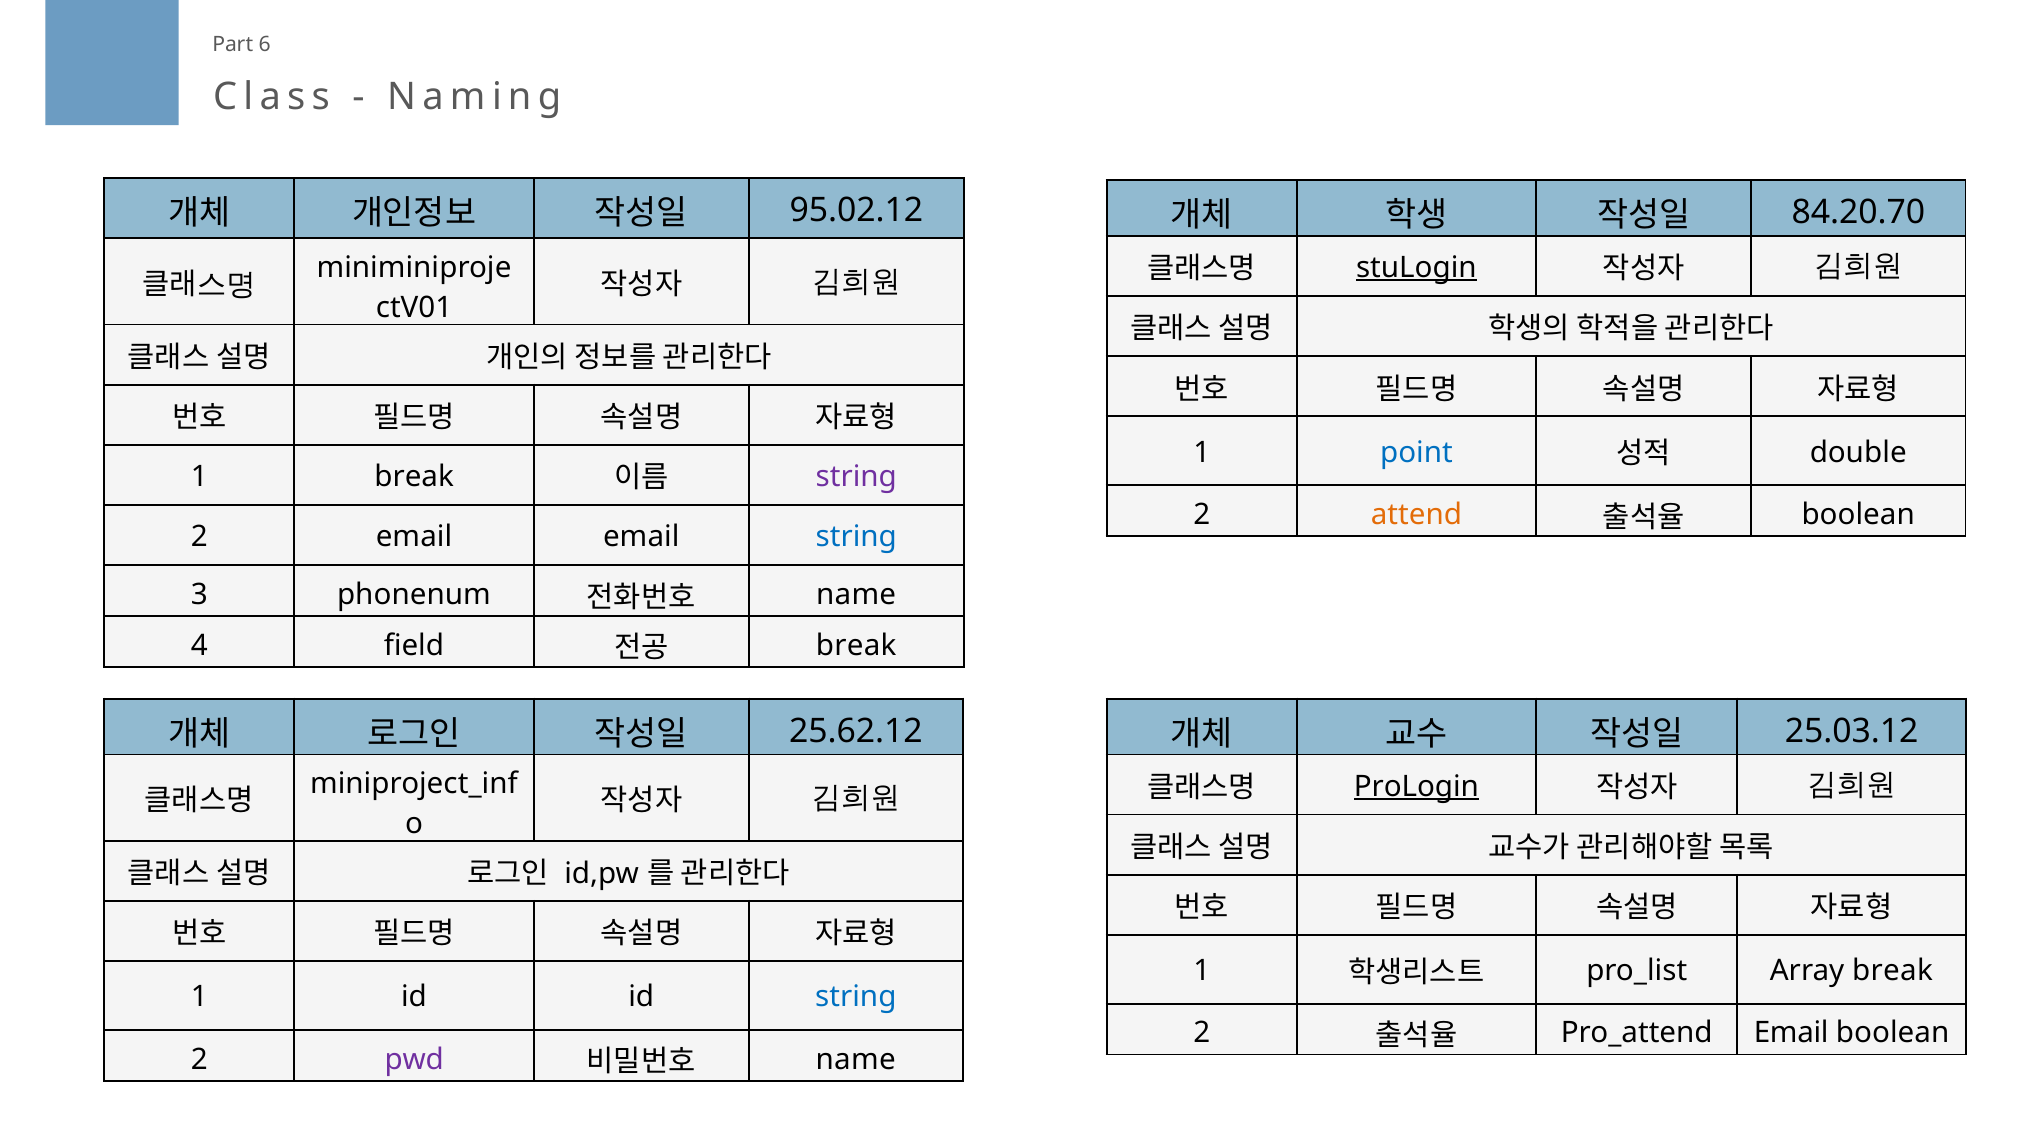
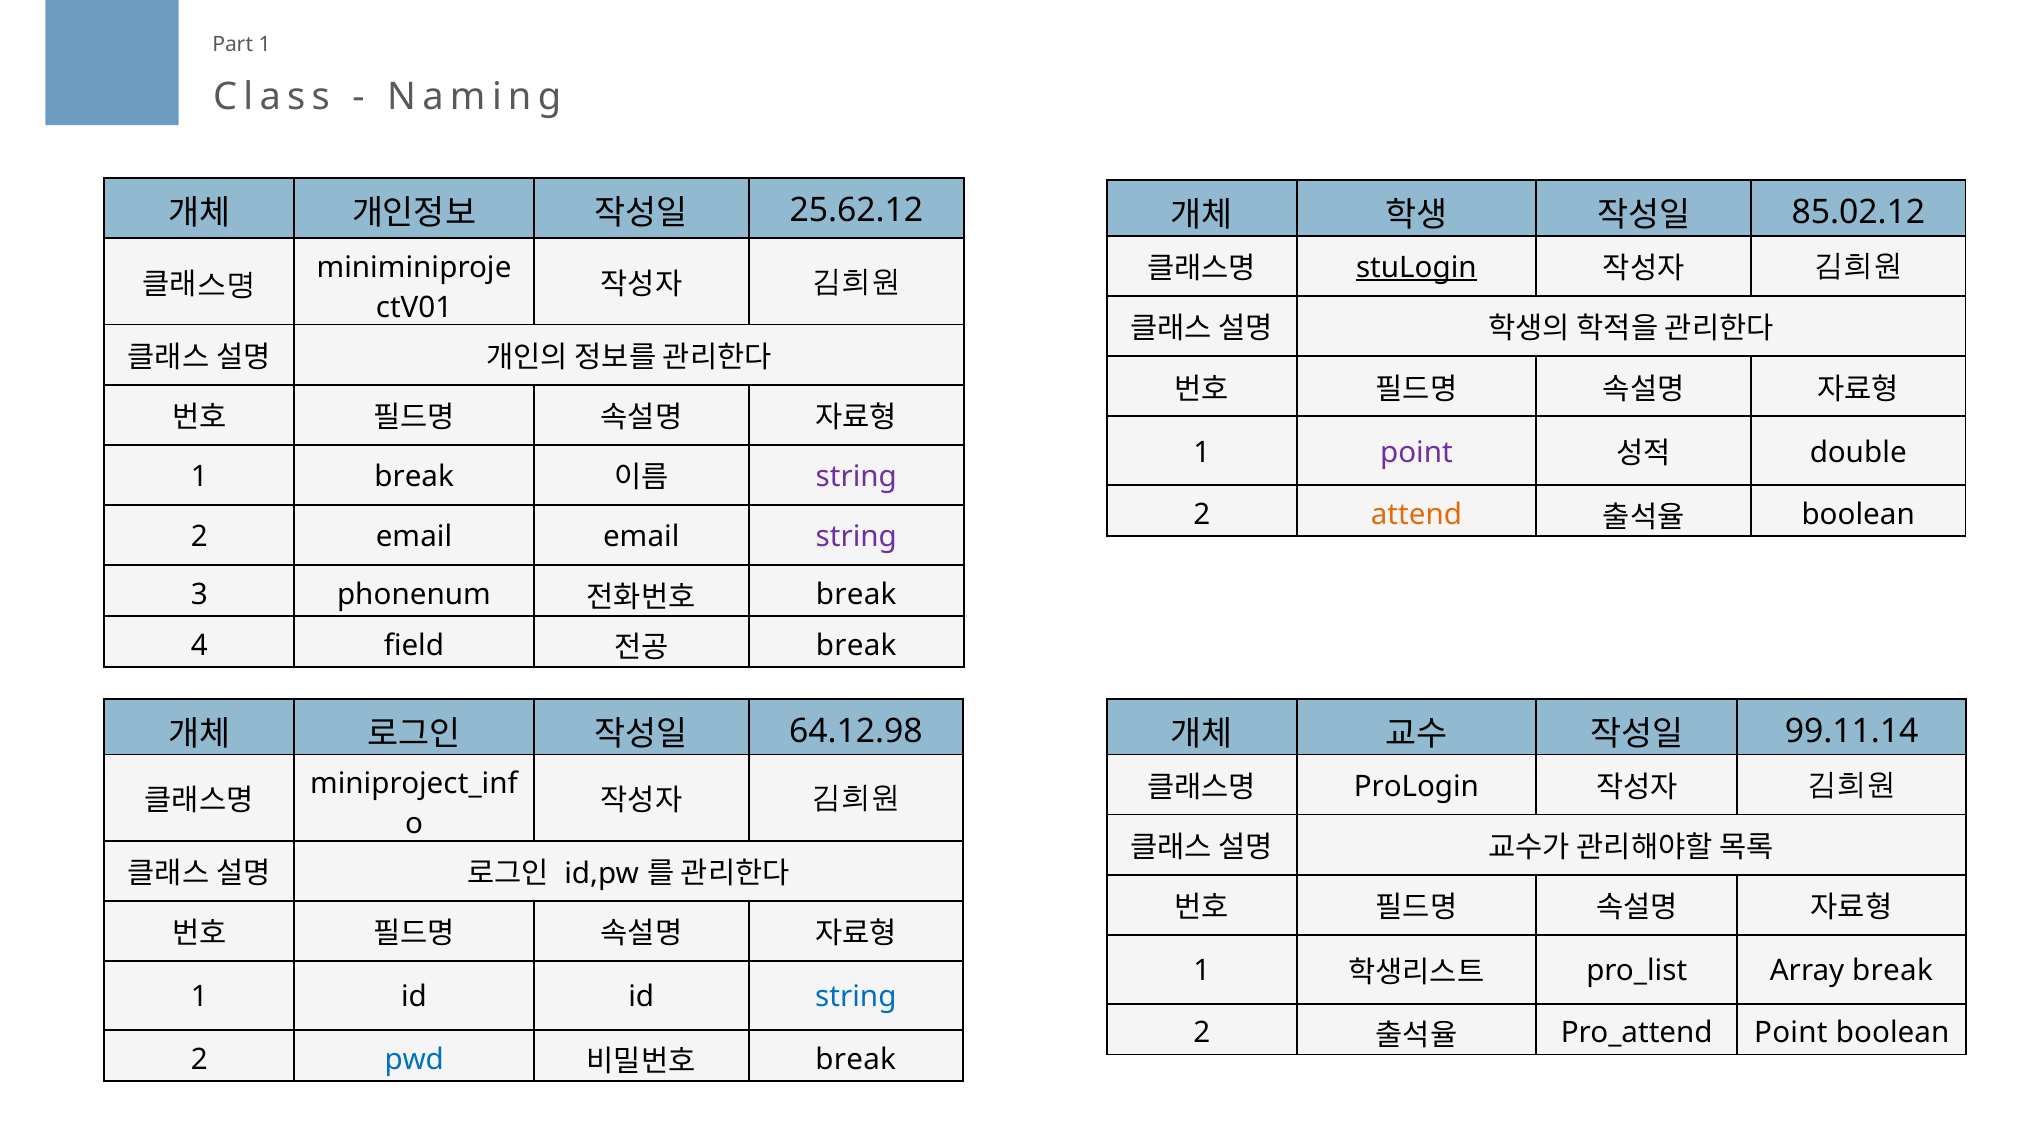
Part 6: 6 -> 1 (265, 44)
95.02.12: 95.02.12 -> 25.62.12 (856, 210)
84.20.70: 84.20.70 -> 85.02.12 (1858, 212)
point colour: blue -> purple (1416, 452)
string colour: blue -> purple (856, 537)
name: name -> break (856, 594)
25.62.12: 25.62.12 -> 64.12.98 (856, 731)
25.03.12: 25.03.12 -> 99.11.14 (1852, 731)
ProLogin underline: present -> none (1416, 786)
Email: Email -> Point (1791, 1033)
pwd colour: purple -> blue (414, 1059)
name: name -> break (856, 1059)
